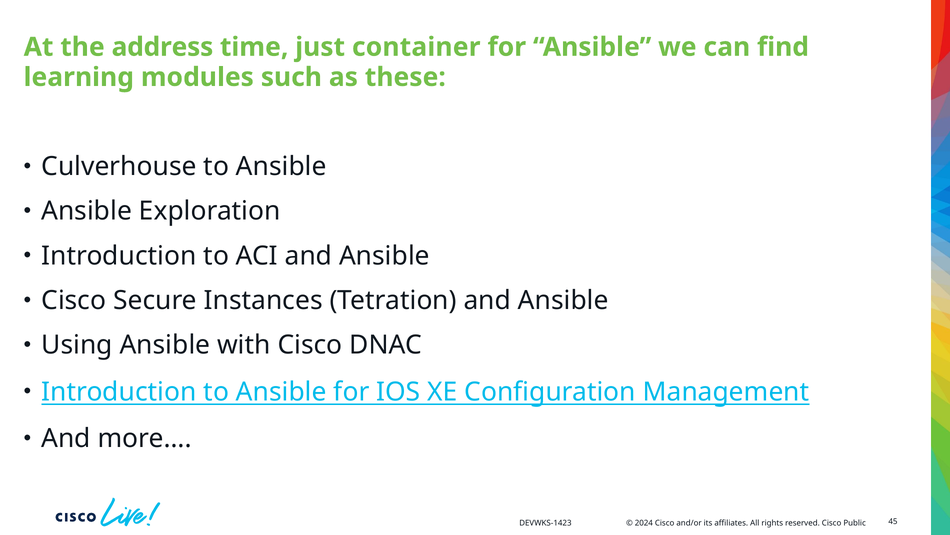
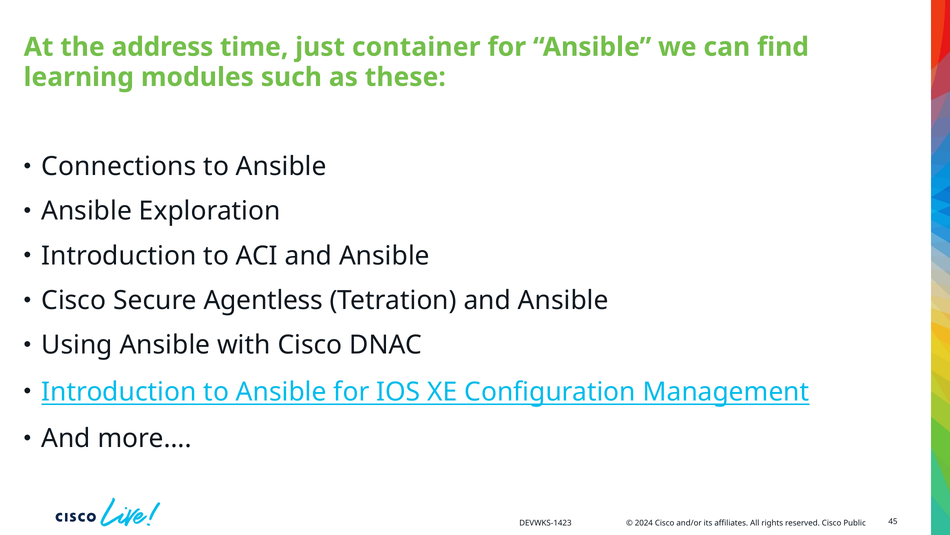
Culverhouse: Culverhouse -> Connections (119, 166)
Instances: Instances -> Agentless (263, 300)
